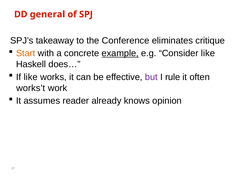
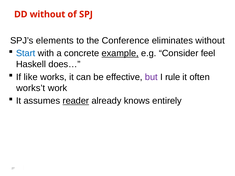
DD general: general -> without (48, 14)
takeaway: takeaway -> elements (55, 41)
eliminates critique: critique -> without (210, 41)
Start colour: orange -> blue (26, 53)
Consider like: like -> feel (208, 53)
reader underline: none -> present (76, 101)
opinion: opinion -> entirely (167, 101)
